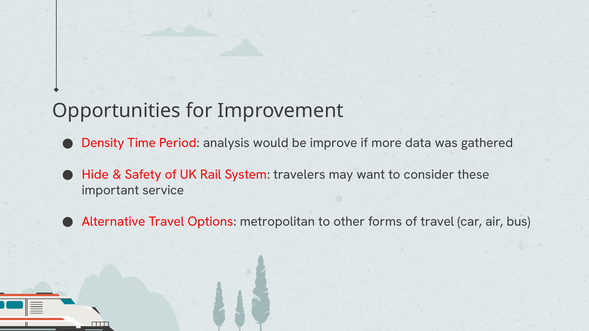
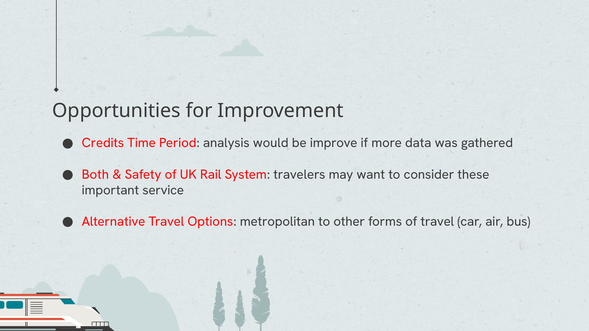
Density: Density -> Credits (103, 143)
Hide: Hide -> Both (95, 175)
